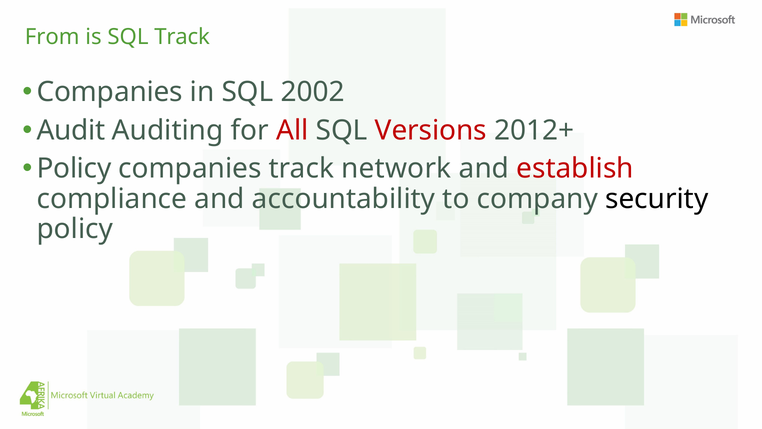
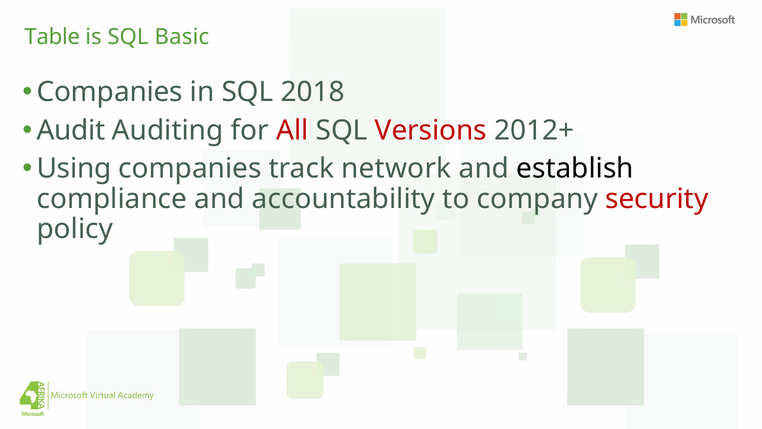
From: From -> Table (52, 37)
SQL Track: Track -> Basic (182, 37)
2002: 2002 -> 2018 (313, 92)
Policy: Policy -> Using (74, 168)
establish colour: red -> black (575, 168)
security colour: black -> red (657, 199)
